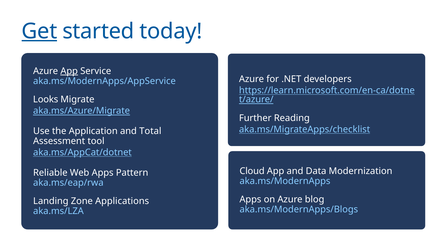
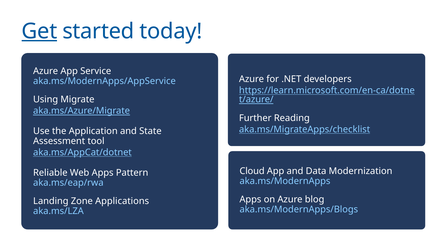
App underline: present -> none (69, 71)
Looks: Looks -> Using (46, 100)
Total: Total -> State (150, 131)
